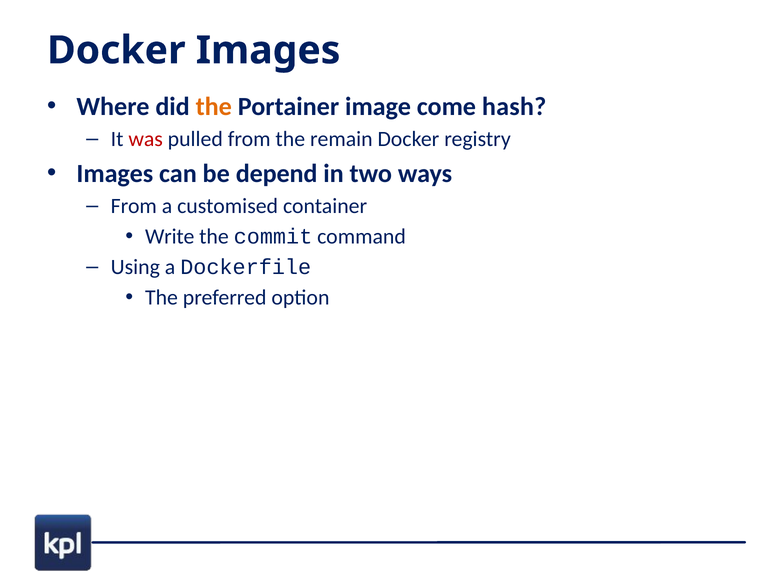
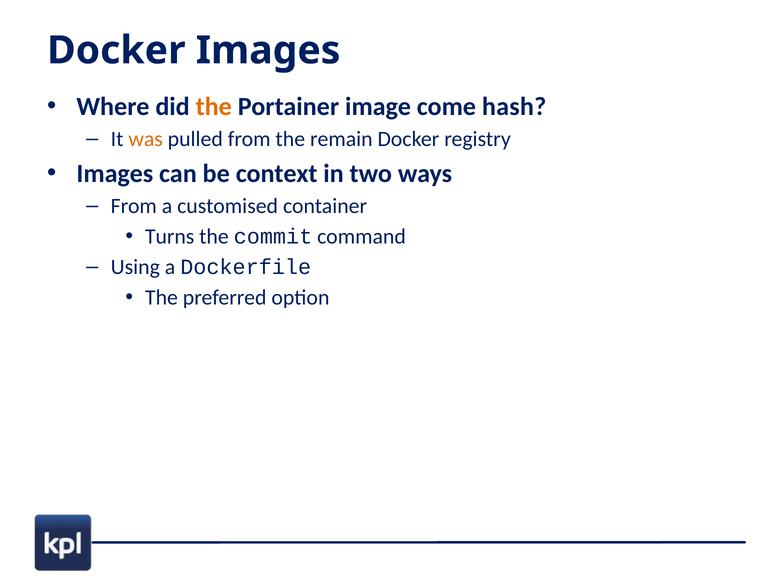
was colour: red -> orange (146, 139)
depend: depend -> context (277, 173)
Write: Write -> Turns (170, 237)
